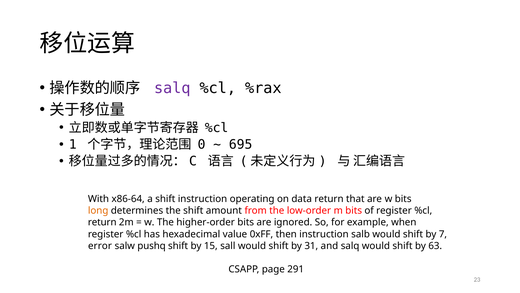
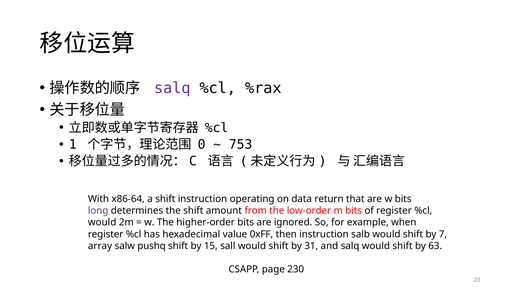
695: 695 -> 753 (241, 144)
long colour: orange -> purple (98, 210)
return: return -> would (102, 222)
error: error -> array (100, 245)
291: 291 -> 230 (296, 269)
